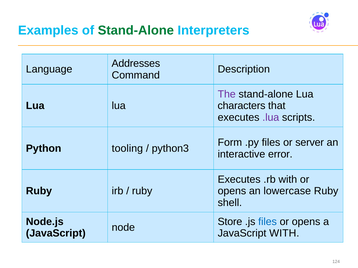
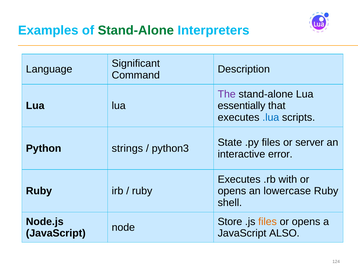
Addresses: Addresses -> Significant (136, 64)
characters: characters -> essentially (242, 106)
.lua colour: purple -> blue (271, 118)
Form: Form -> State (230, 143)
tooling: tooling -> strings (127, 149)
files colour: blue -> orange (268, 222)
JavaScript WITH: WITH -> ALSO (284, 234)
